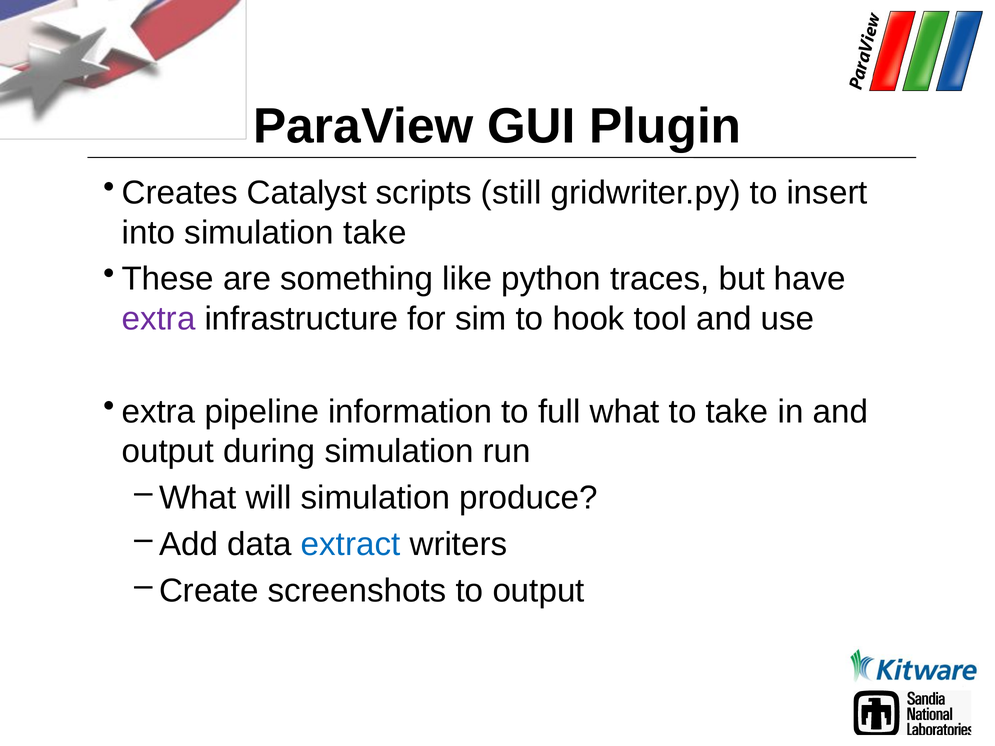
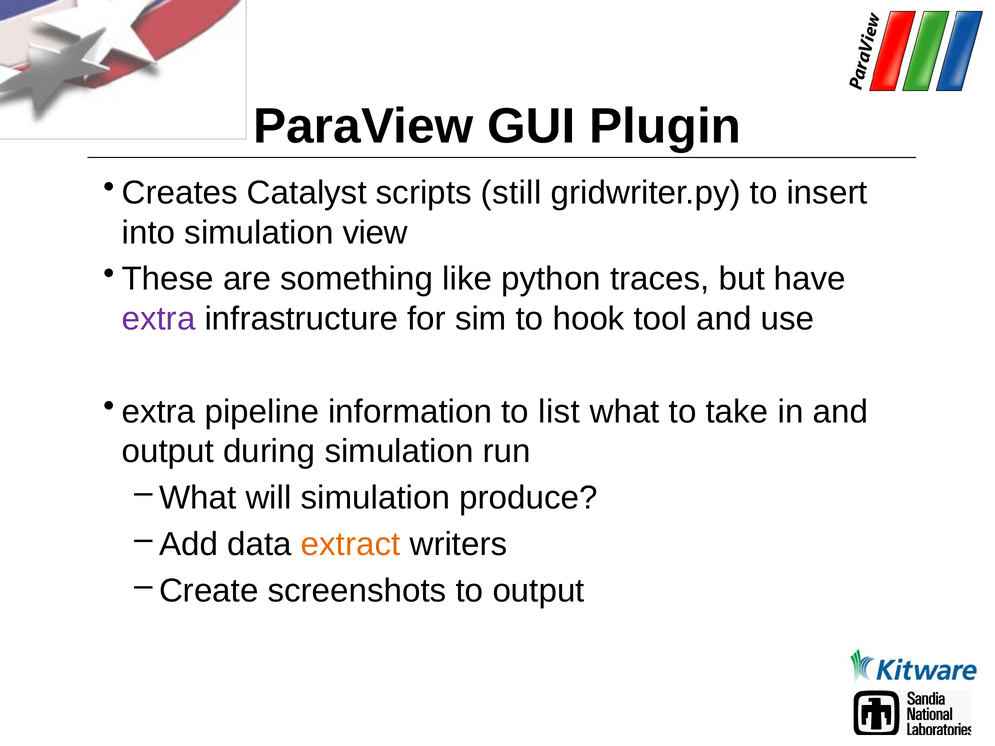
simulation take: take -> view (375, 233)
full: full -> list (559, 412)
extract colour: blue -> orange (351, 544)
